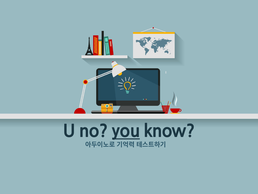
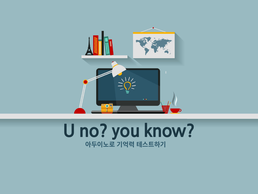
you underline: present -> none (126, 131)
